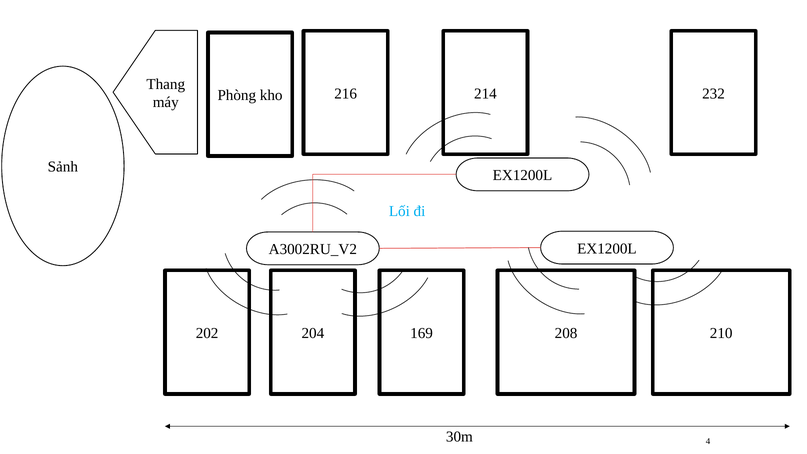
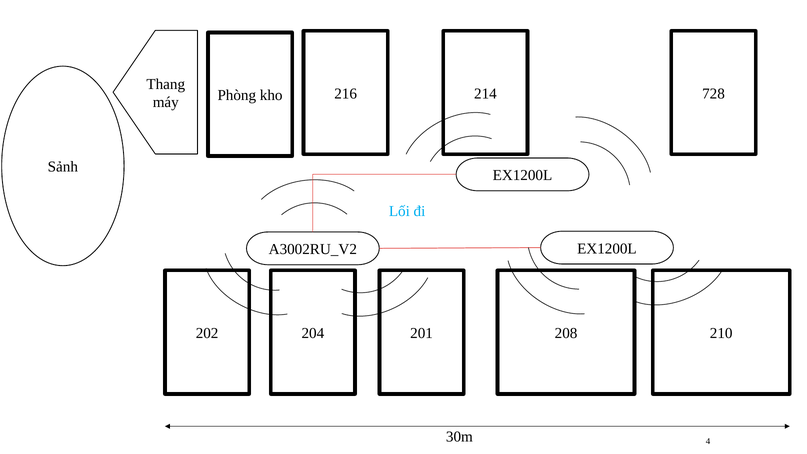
232: 232 -> 728 (713, 94)
169: 169 -> 201 (422, 333)
